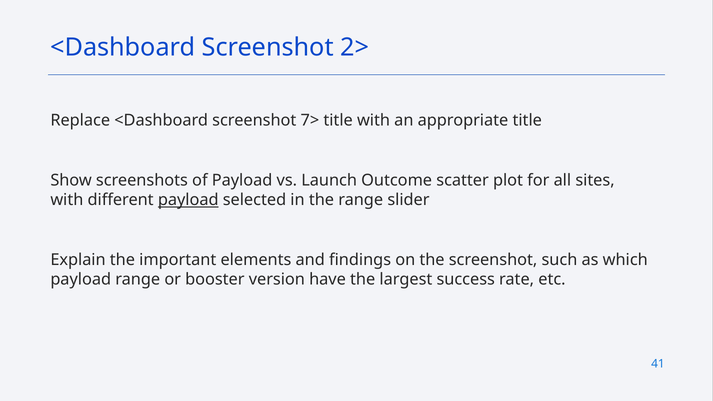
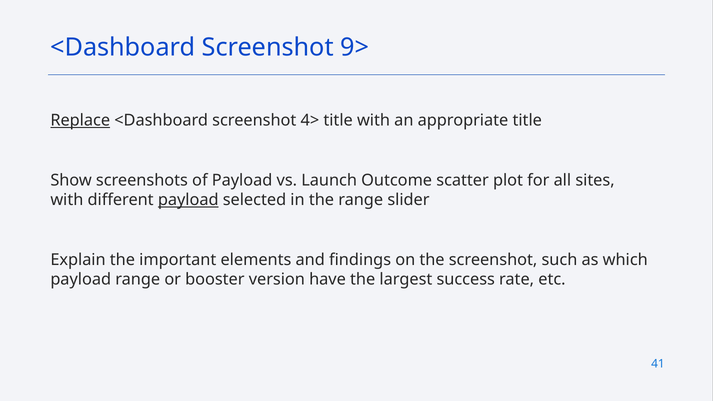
2>: 2> -> 9> (355, 48)
Replace underline: none -> present (80, 120)
7>: 7> -> 4> (310, 120)
